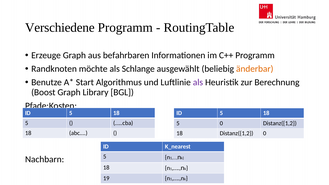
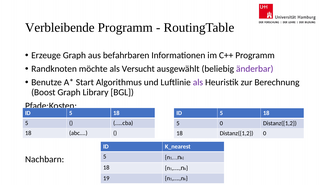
Verschiedene: Verschiedene -> Verbleibende (60, 28)
Schlange: Schlange -> Versucht (138, 69)
änderbar colour: orange -> purple (255, 69)
